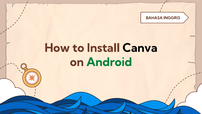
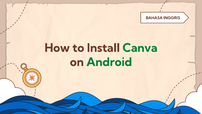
Canva colour: black -> green (140, 48)
